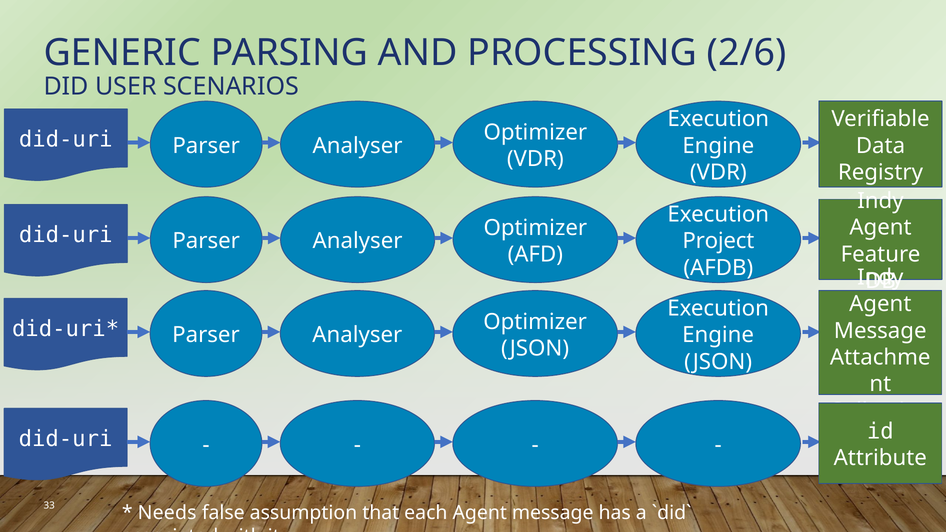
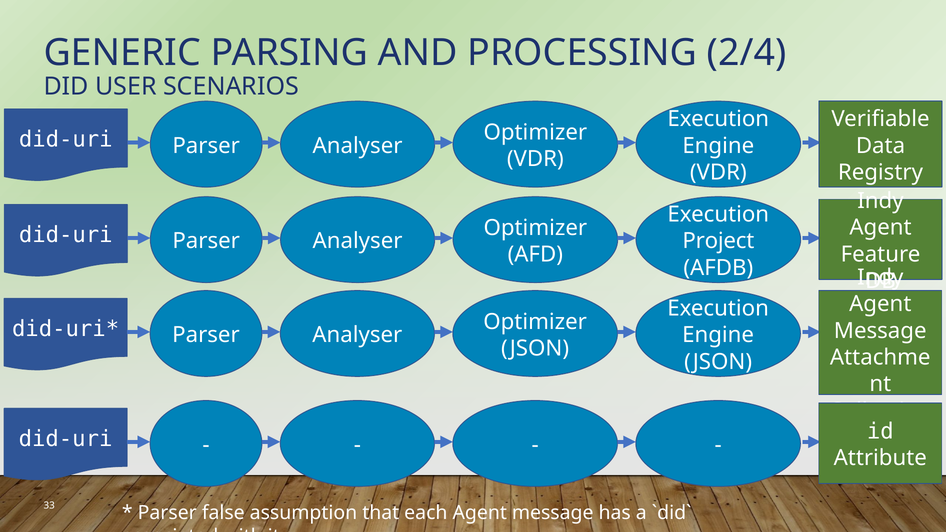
2/6: 2/6 -> 2/4 (747, 53)
Needs: Needs -> Parser (167, 513)
